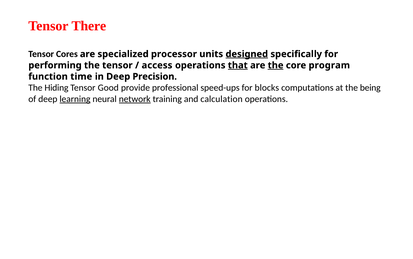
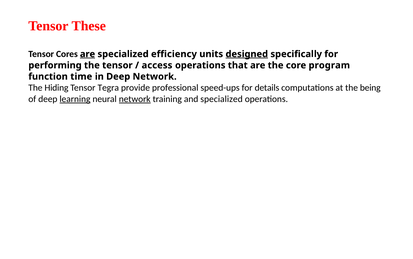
There: There -> These (89, 26)
are underline: none -> present (88, 54)
processor: processor -> efficiency (174, 54)
that underline: present -> none (238, 65)
the underline: present -> none (276, 65)
Deep Precision: Precision -> Network (155, 76)
Good: Good -> Tegra (108, 88)
blocks: blocks -> details (267, 88)
and calculation: calculation -> specialized (222, 99)
